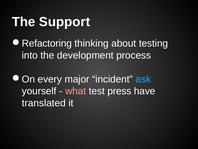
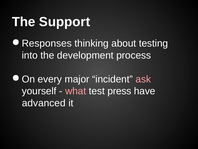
Refactoring: Refactoring -> Responses (47, 43)
ask colour: light blue -> pink (143, 79)
translated: translated -> advanced (44, 103)
